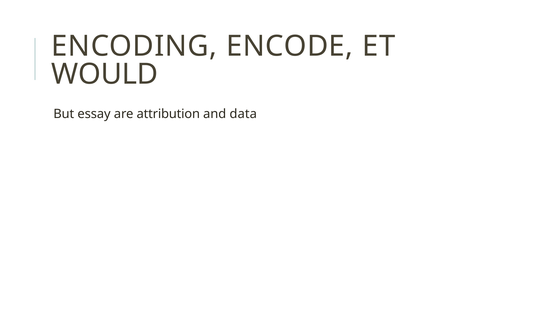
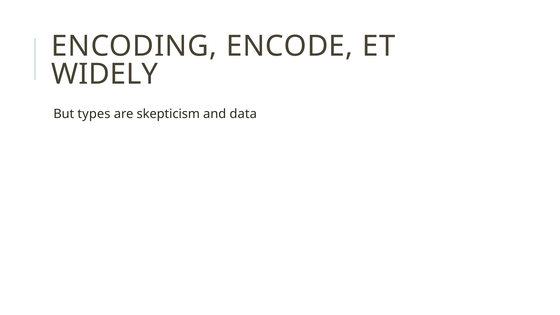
WOULD: WOULD -> WIDELY (105, 74)
essay: essay -> types (94, 114)
attribution: attribution -> skepticism (168, 114)
